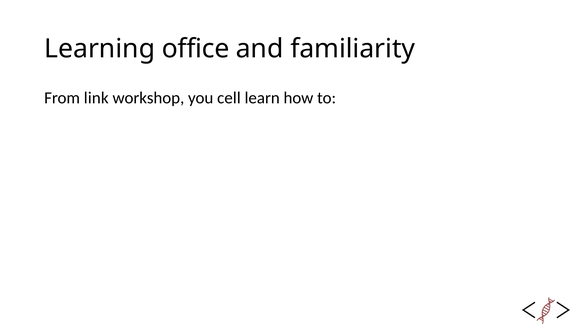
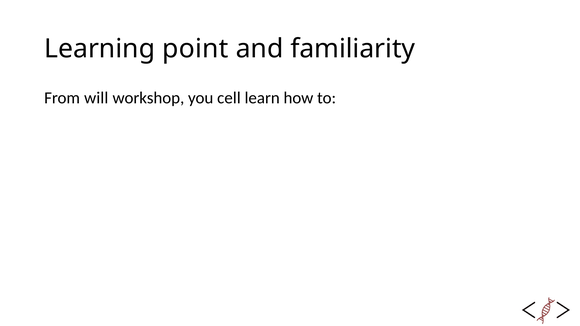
office: office -> point (195, 49)
link: link -> will (96, 98)
